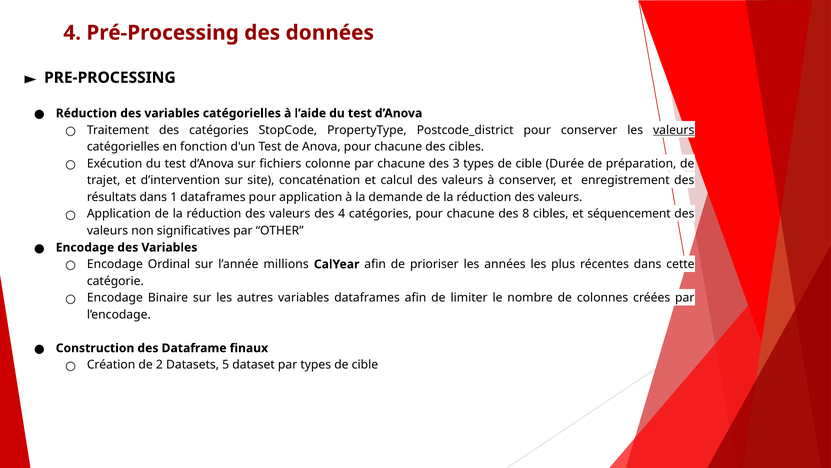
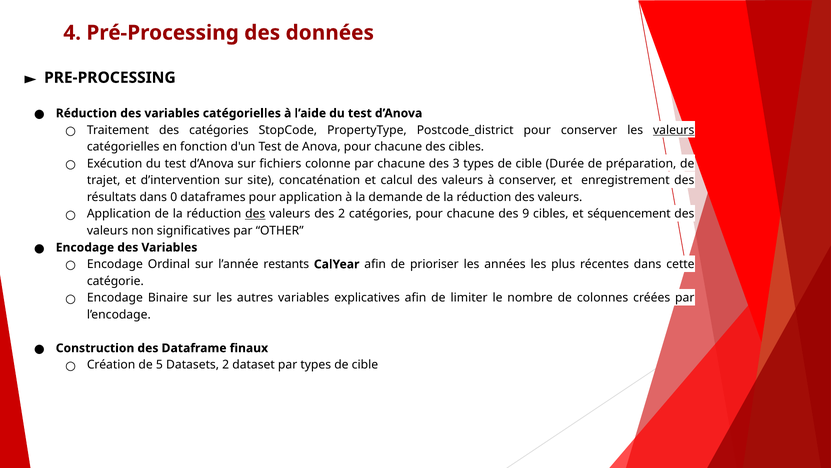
1: 1 -> 0 (174, 197)
des underline: none -> present (255, 214)
des 4: 4 -> 2 (342, 214)
8: 8 -> 9 (526, 214)
millions: millions -> restants (286, 264)
variables dataframes: dataframes -> explicatives (367, 297)
2: 2 -> 5 (159, 365)
Datasets 5: 5 -> 2 (226, 365)
